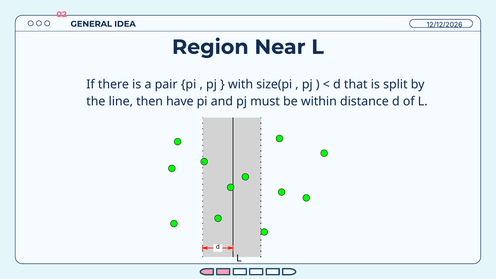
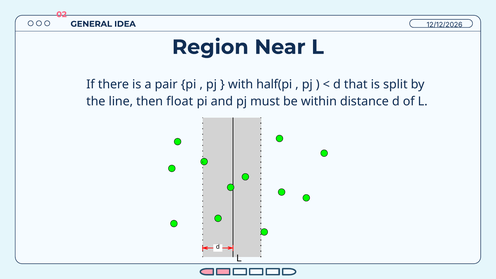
size(pi: size(pi -> half(pi (274, 84)
have: have -> float (180, 102)
